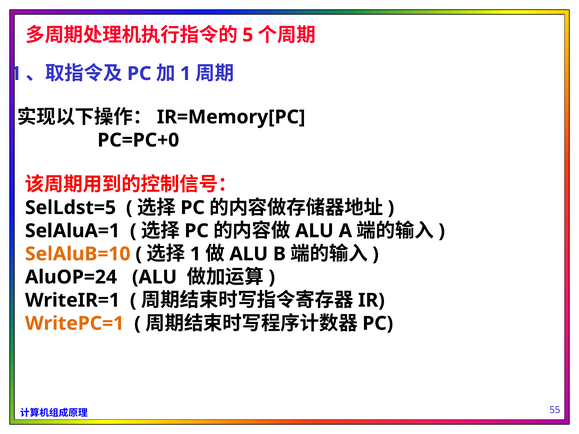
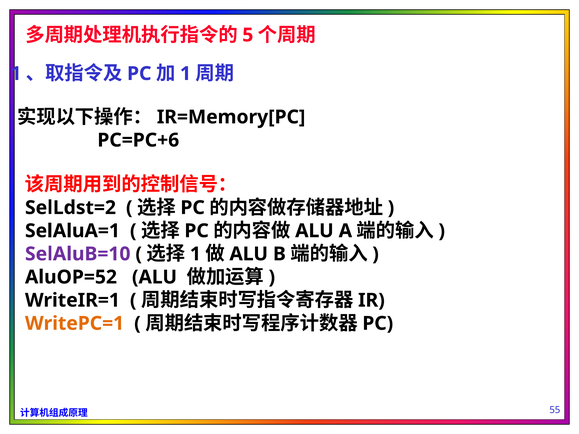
PC=PC+0: PC=PC+0 -> PC=PC+6 (138, 140)
SelLdst=5: SelLdst=5 -> SelLdst=2 (70, 208)
SelAluB=10 colour: orange -> purple (78, 254)
AluOP=24: AluOP=24 -> AluOP=52 (71, 277)
